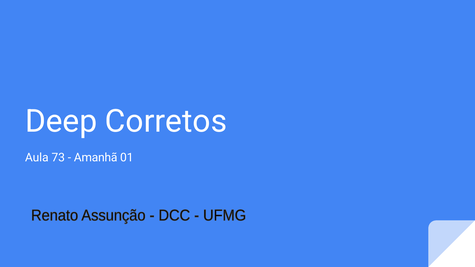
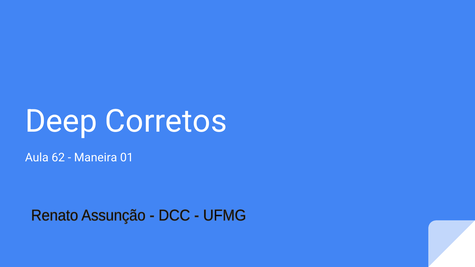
73: 73 -> 62 (58, 158)
Amanhã: Amanhã -> Maneira (96, 158)
